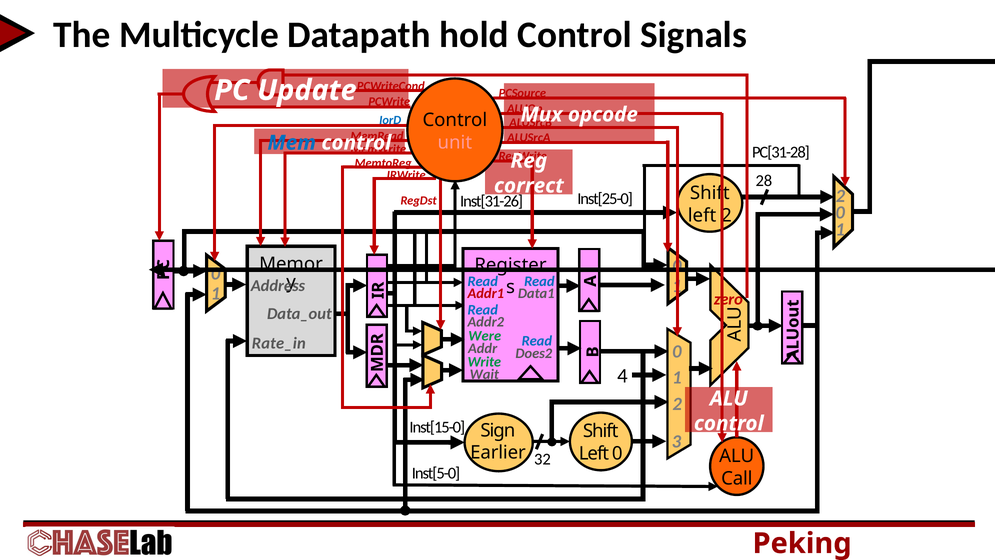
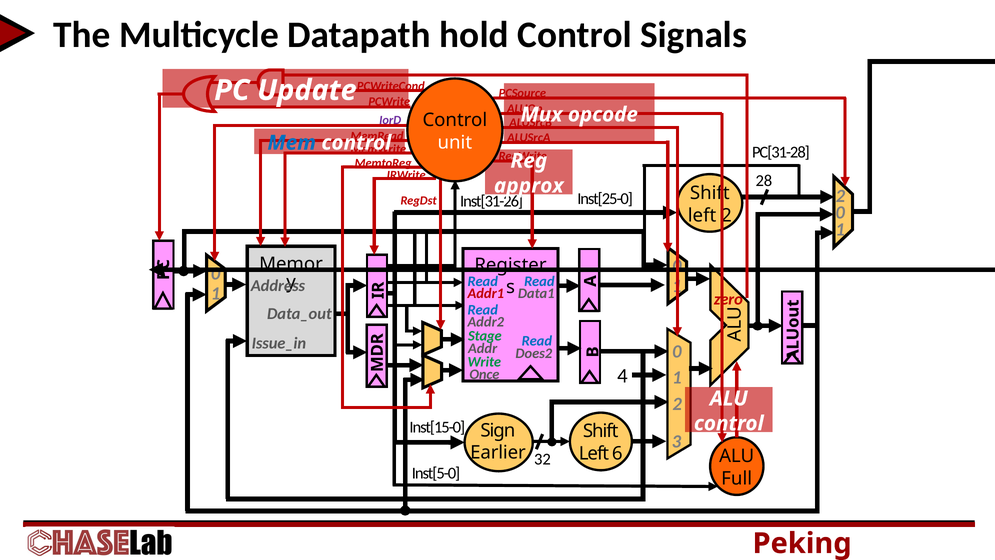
IorD colour: blue -> purple (390, 120)
unit colour: pink -> white (455, 142)
correct: correct -> approx (529, 186)
Were: Were -> Stage (485, 336)
Rate_in: Rate_in -> Issue_in (279, 343)
Wait: Wait -> Once (484, 374)
Left 0: 0 -> 6 (617, 453)
Call: Call -> Full (737, 478)
